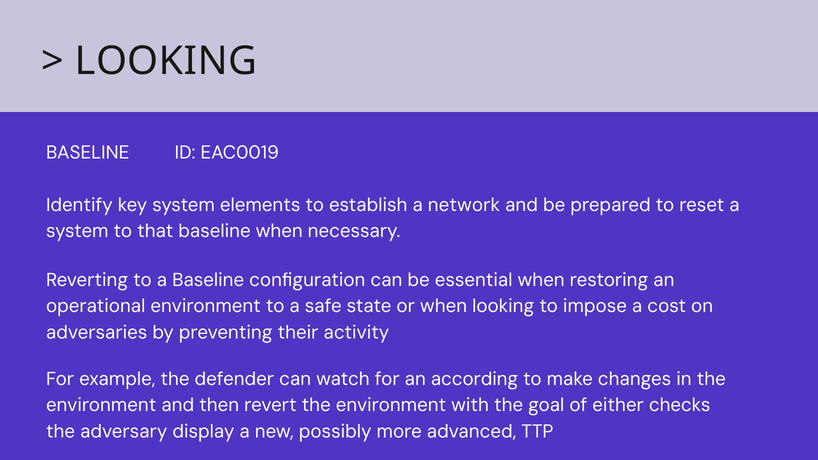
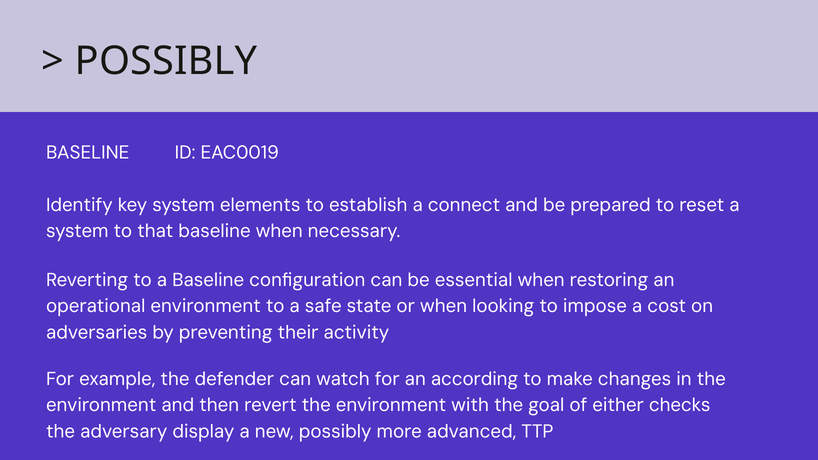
LOOKING: LOOKING -> POSSIBLY (166, 61)
network: network -> connect (464, 205)
